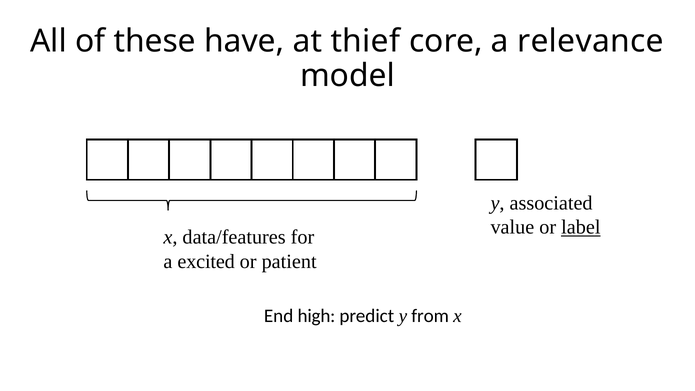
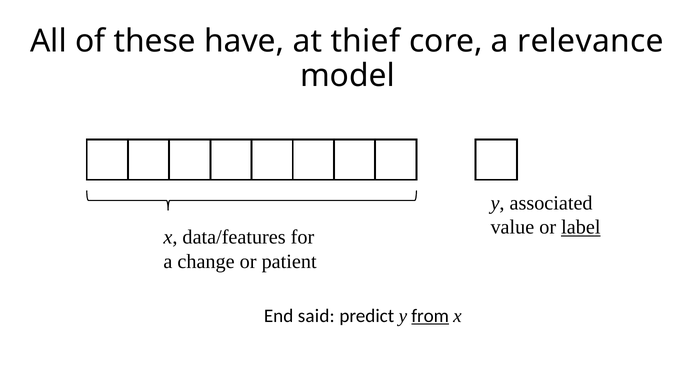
excited: excited -> change (206, 261)
high: high -> said (316, 316)
from underline: none -> present (430, 316)
